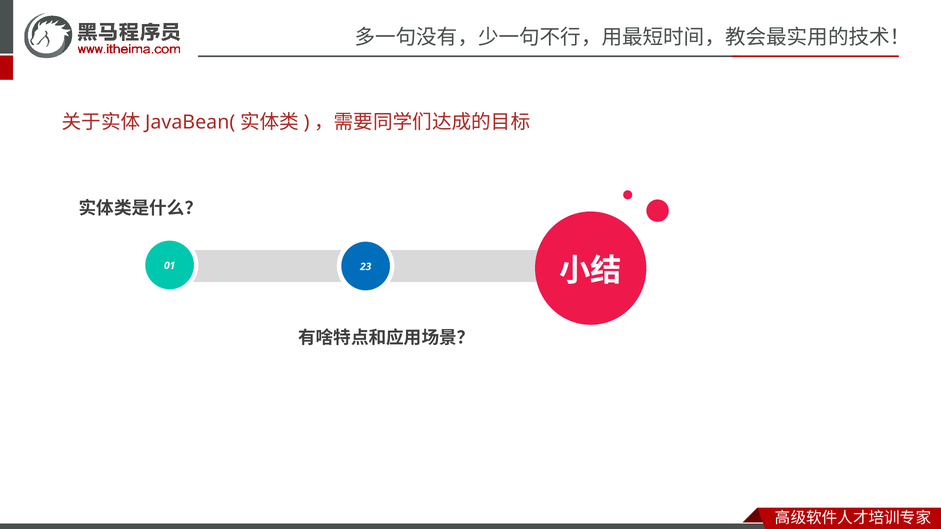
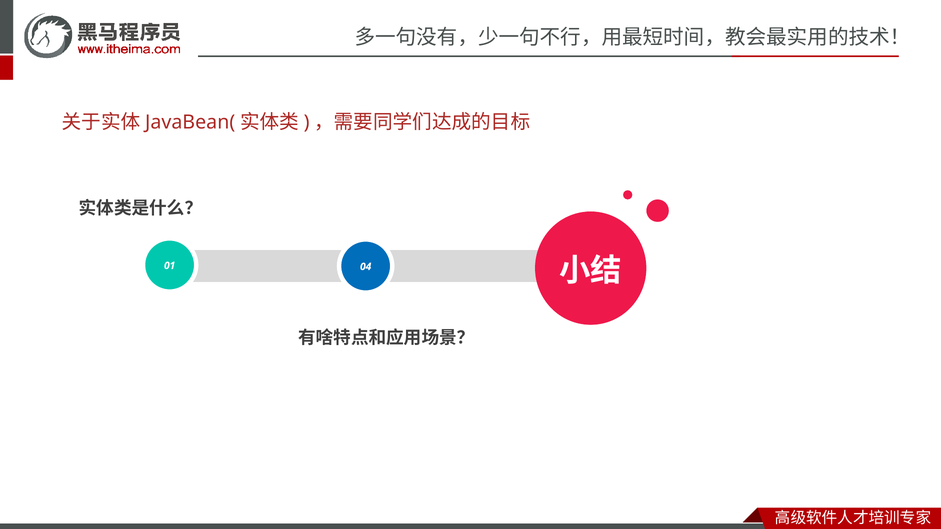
23: 23 -> 04 (366, 267)
